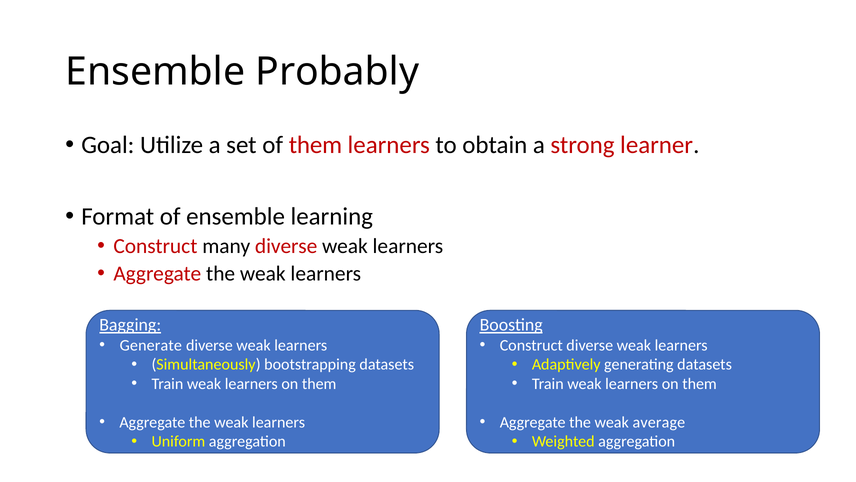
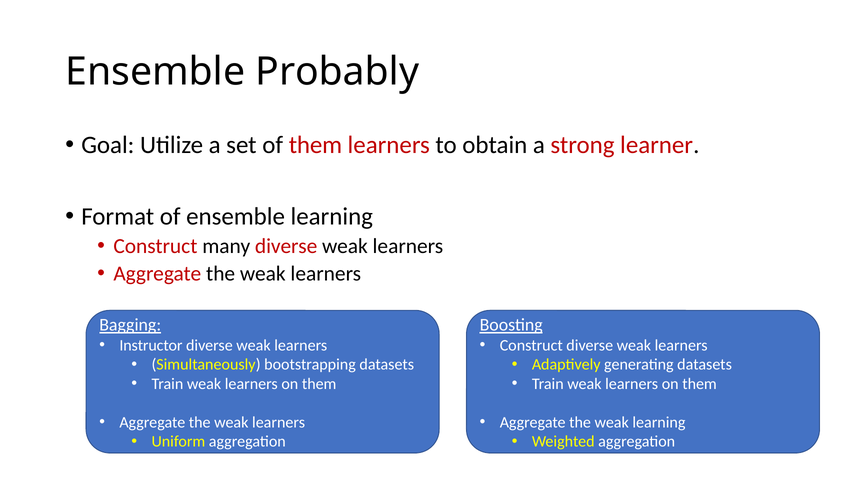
Generate: Generate -> Instructor (151, 345)
weak average: average -> learning (659, 422)
